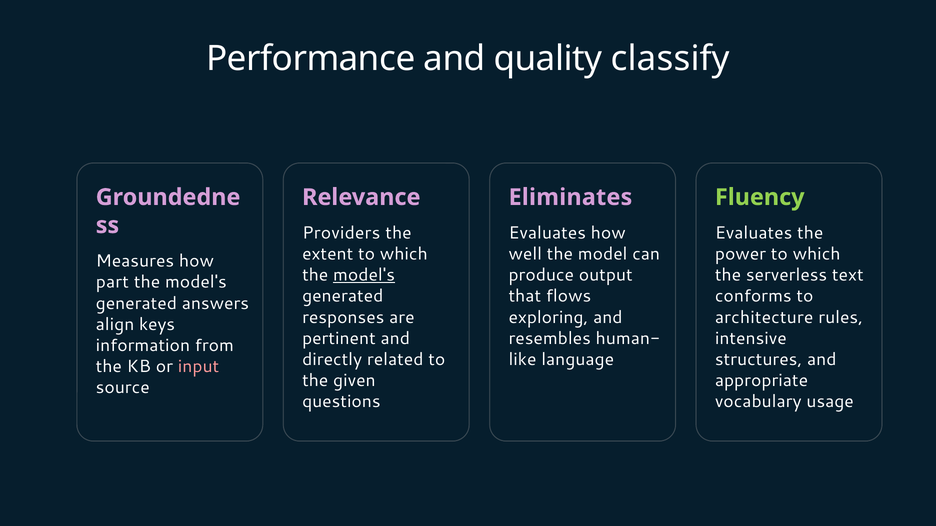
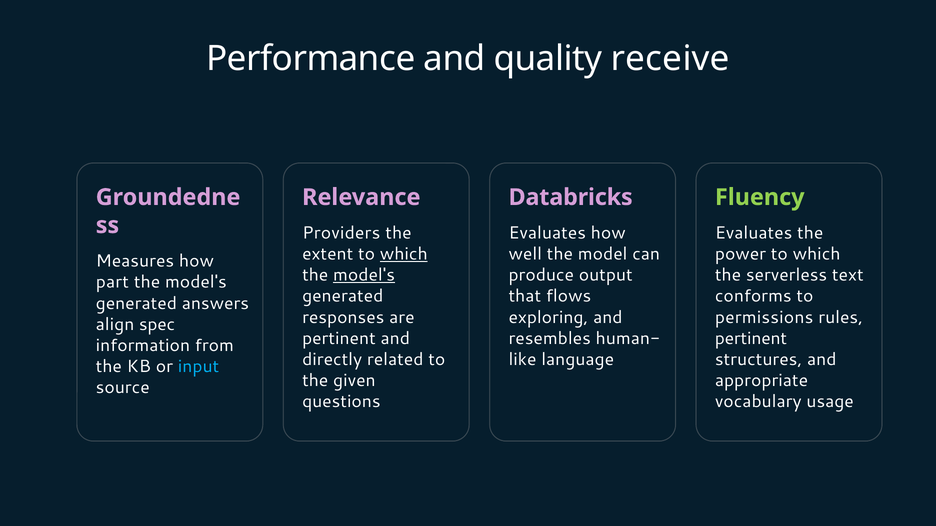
classify: classify -> receive (670, 59)
Eliminates: Eliminates -> Databricks (571, 197)
which underline: none -> present (404, 254)
architecture: architecture -> permissions (764, 318)
keys: keys -> spec (157, 325)
intensive: intensive -> pertinent (751, 339)
input colour: pink -> light blue (199, 367)
